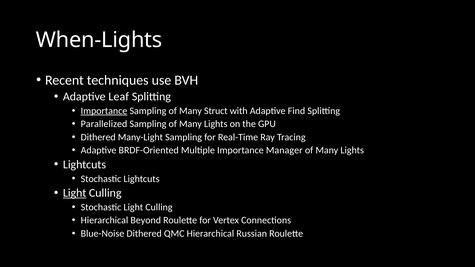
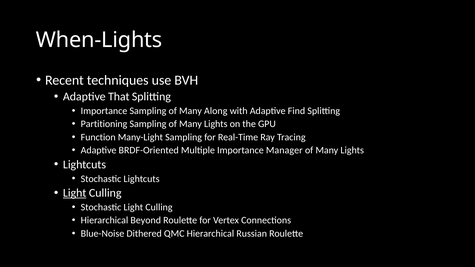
Leaf: Leaf -> That (119, 97)
Importance underline: present -> none (104, 111)
Struct: Struct -> Along (216, 111)
Parallelized: Parallelized -> Partitioning (104, 124)
Dithered: Dithered -> Function (98, 137)
